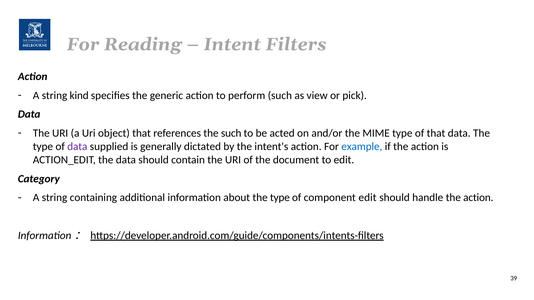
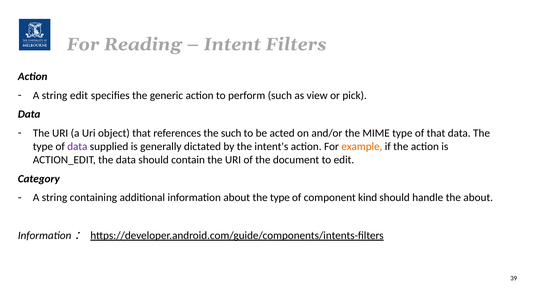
string kind: kind -> edit (79, 96)
example colour: blue -> orange (362, 147)
component edit: edit -> kind (368, 198)
handle the action: action -> about (478, 198)
